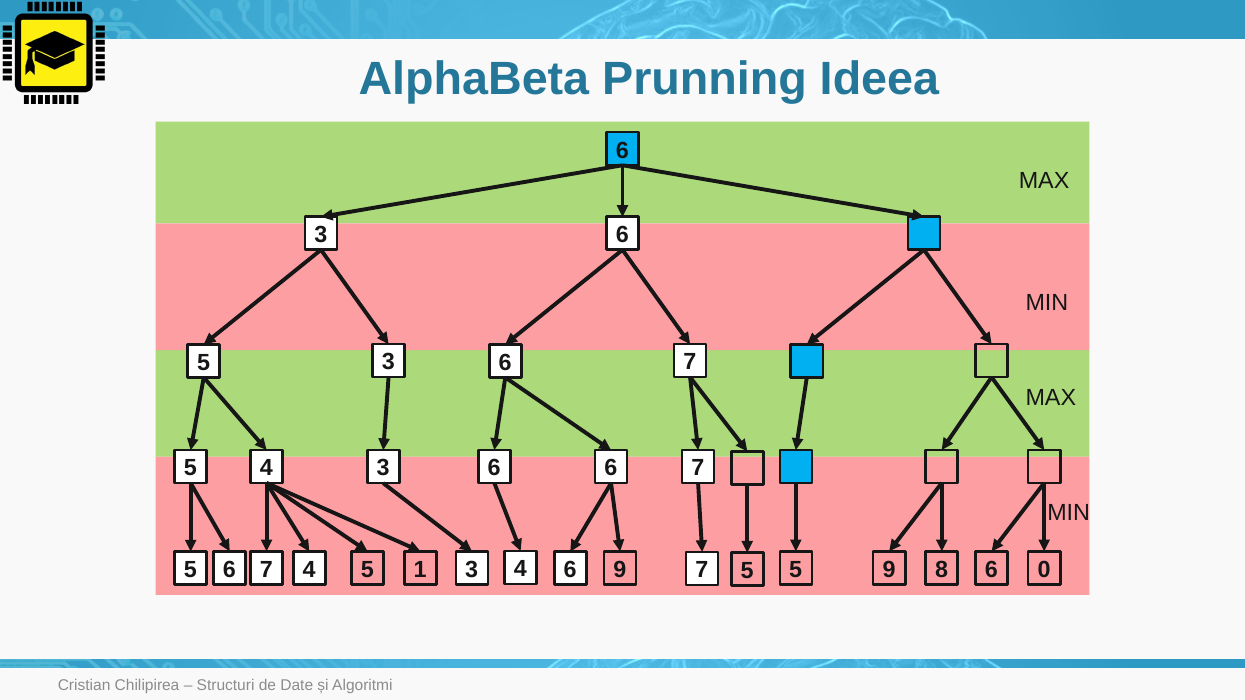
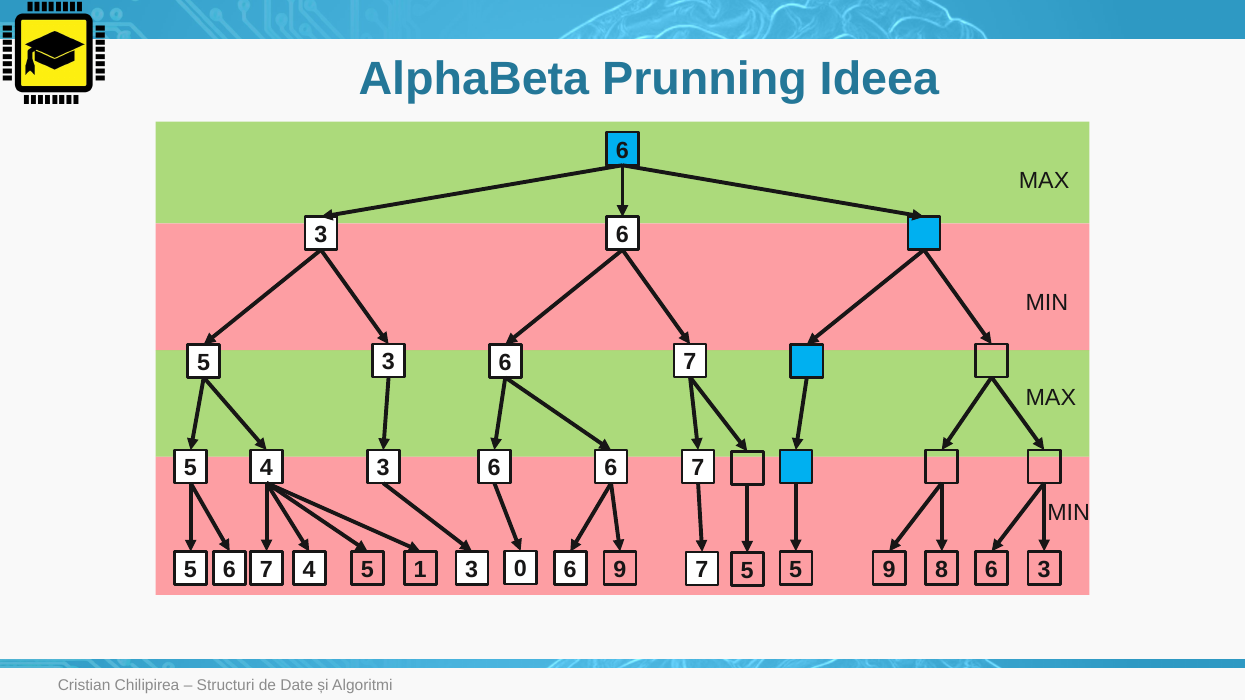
1 4: 4 -> 0 (520, 569)
9 0: 0 -> 3 (1044, 570)
